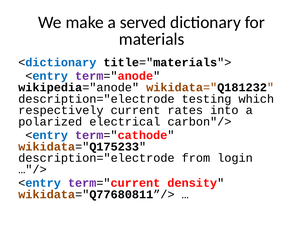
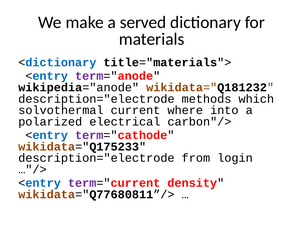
testing: testing -> methods (207, 99)
respectively: respectively -> solvothermal (61, 110)
rates: rates -> where (185, 110)
